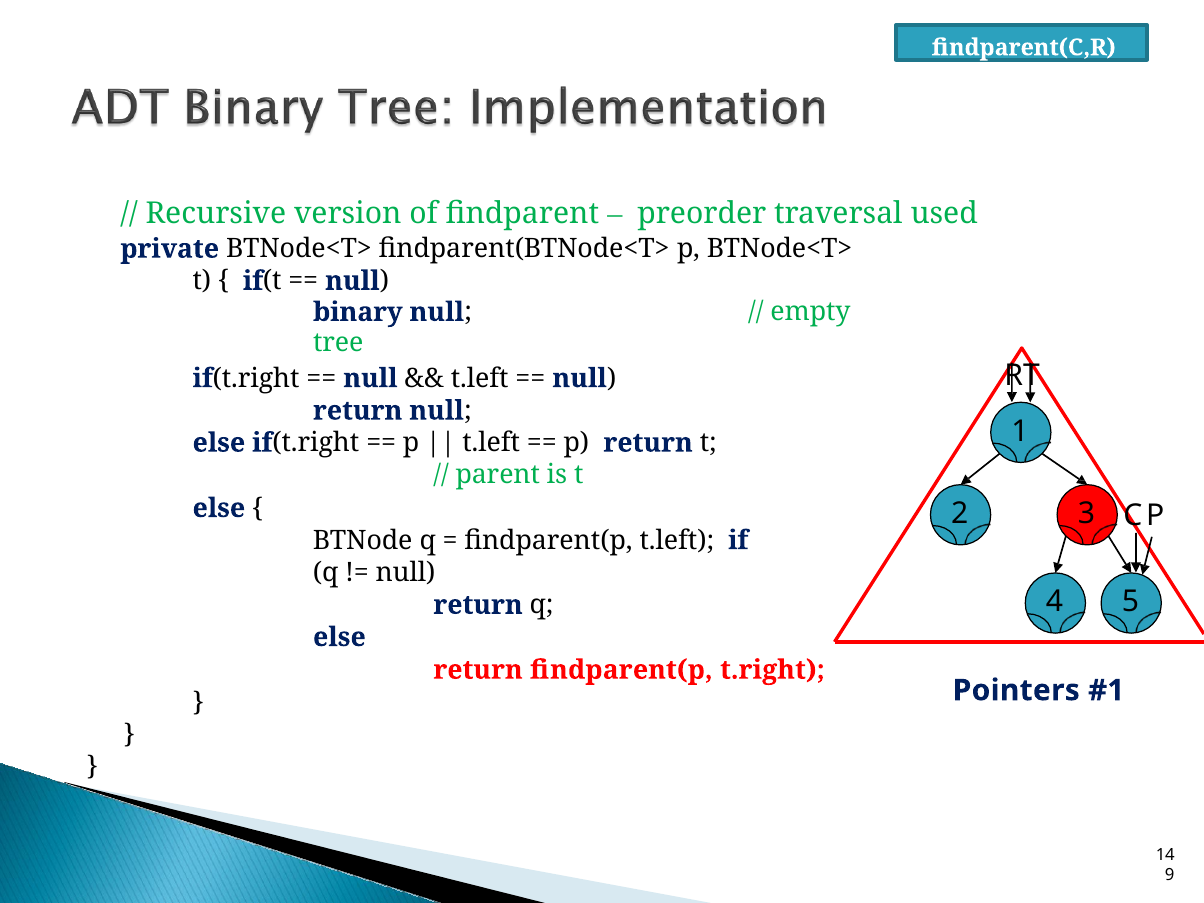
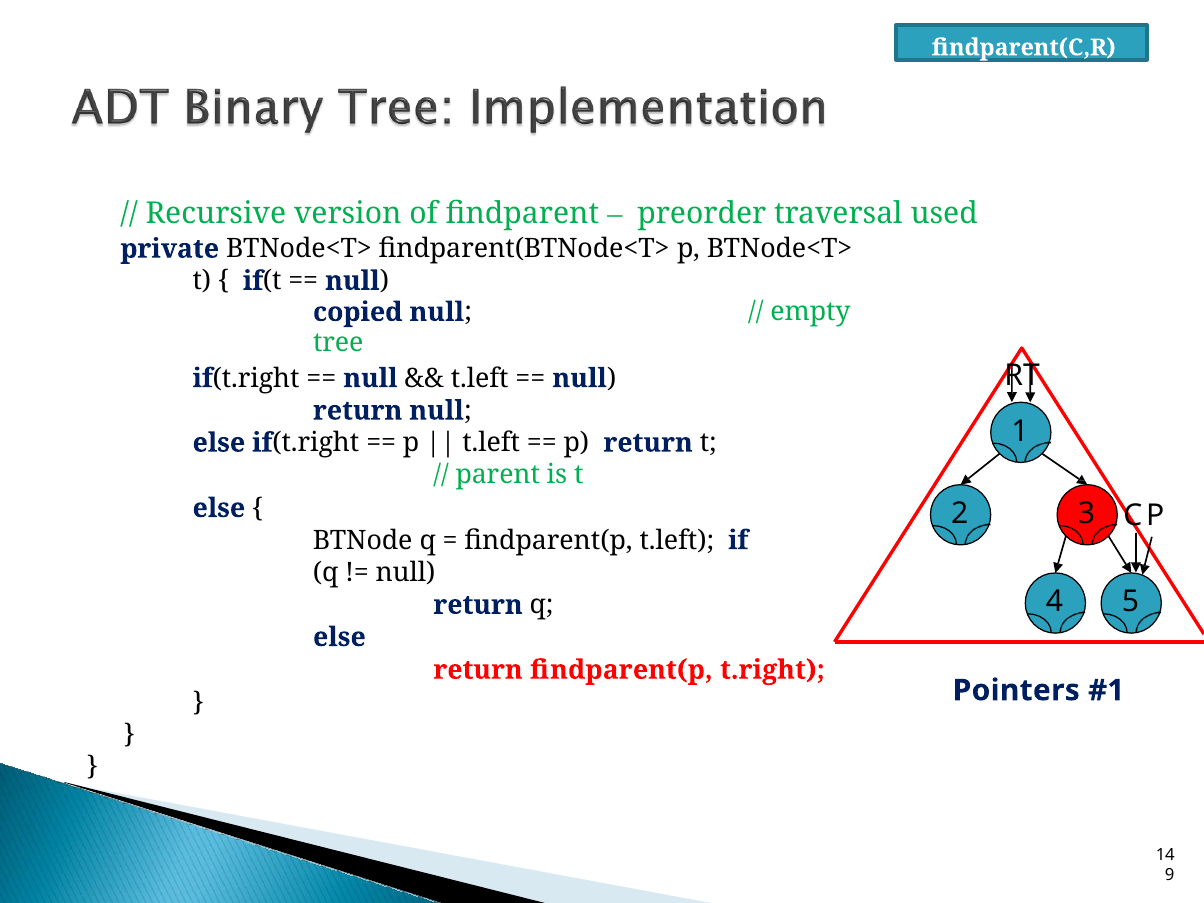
binary: binary -> copied (358, 312)
